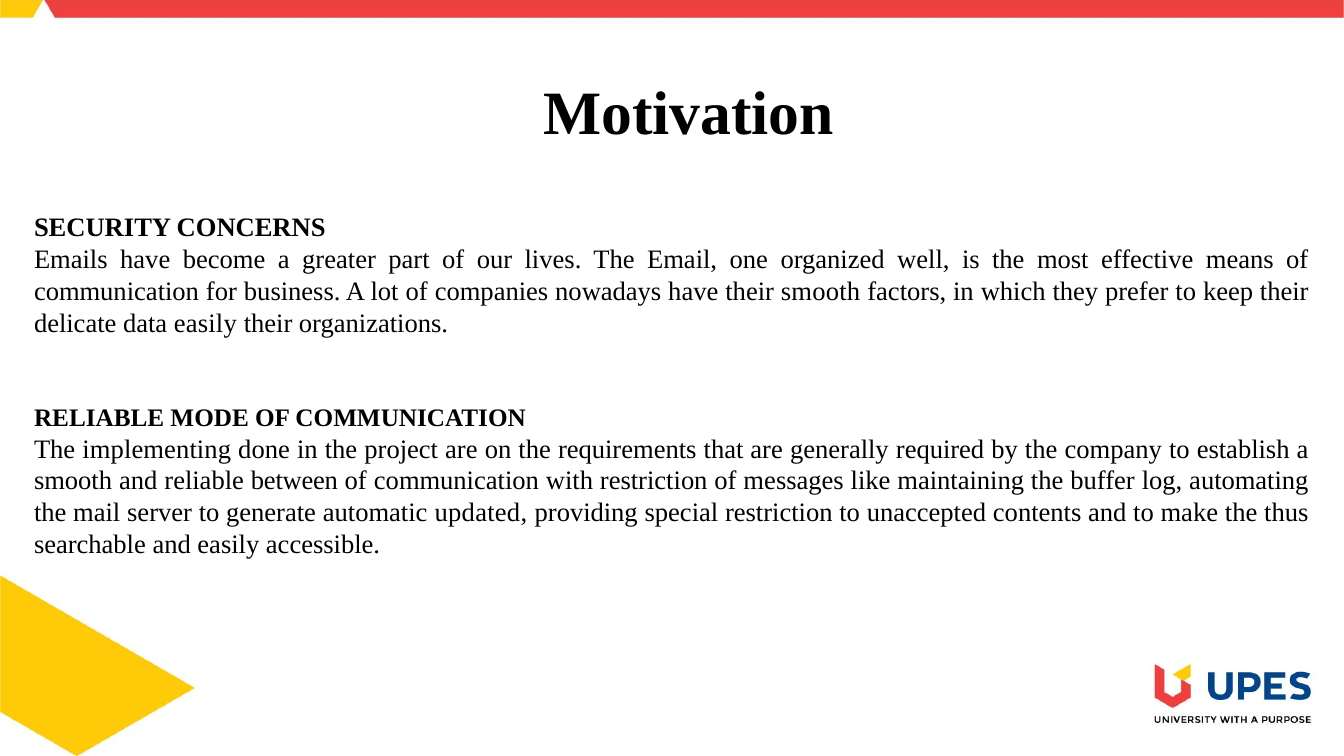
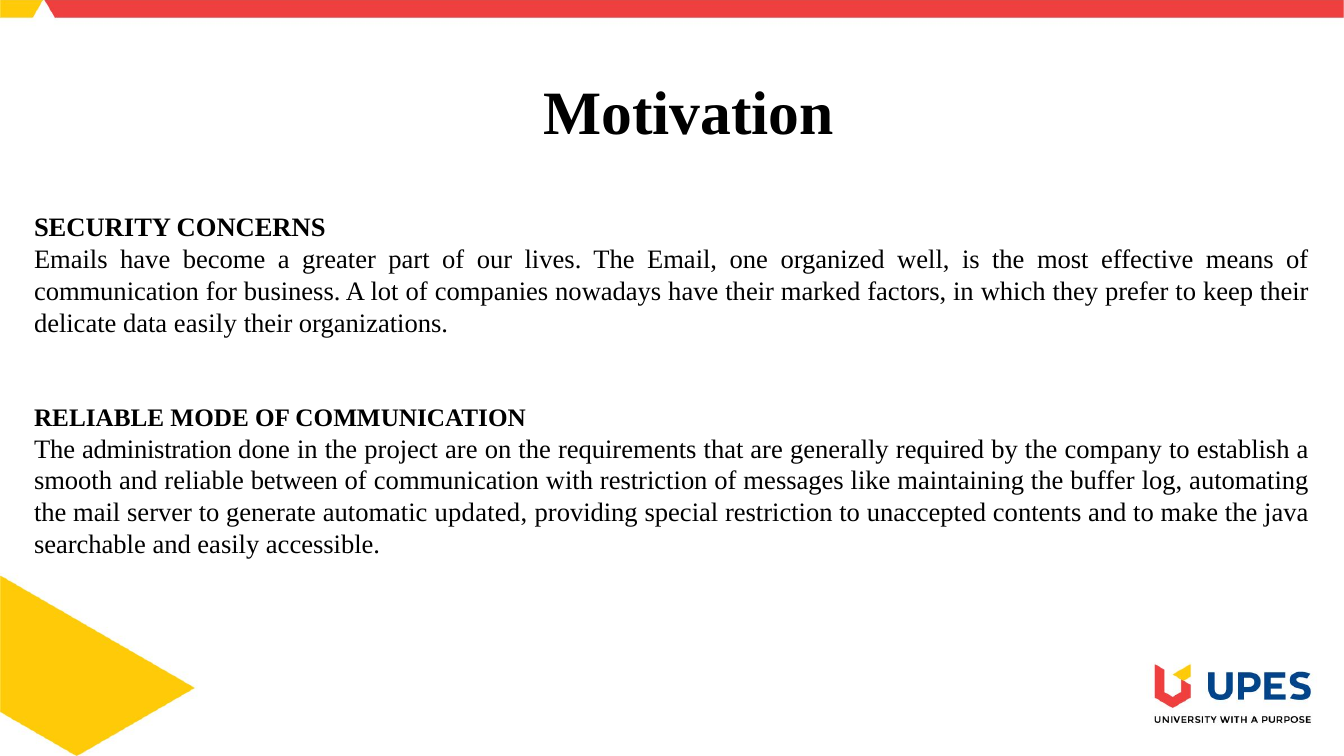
their smooth: smooth -> marked (821, 292)
implementing: implementing -> administration (157, 449)
thus: thus -> java (1286, 513)
